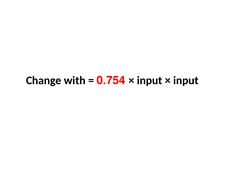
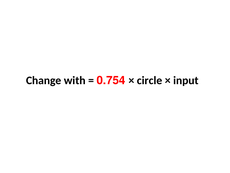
input: input -> circle (150, 80)
